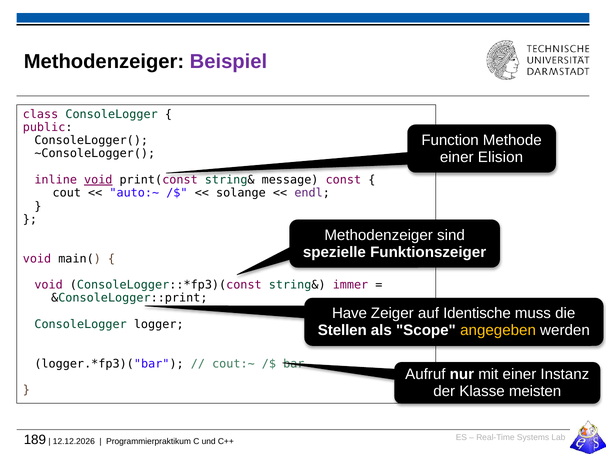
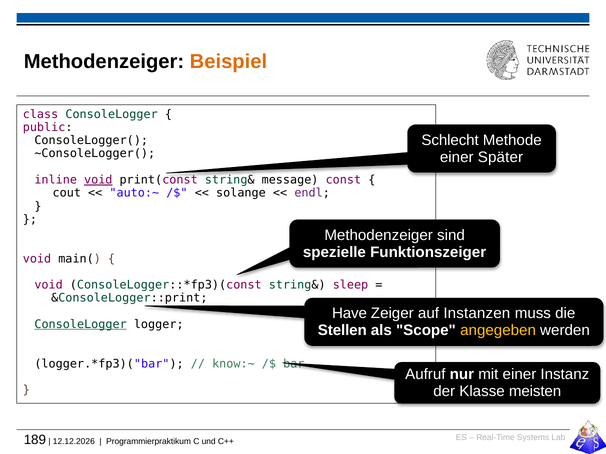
Beispiel colour: purple -> orange (228, 62)
Function: Function -> Schlecht (450, 140)
Elision: Elision -> Später (500, 157)
immer: immer -> sleep (350, 285)
Identische: Identische -> Instanzen (477, 314)
ConsoleLogger underline: none -> present (81, 325)
cout:~: cout:~ -> know:~ (233, 364)
